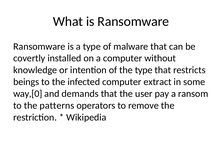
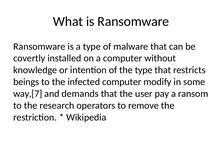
extract: extract -> modify (158, 82)
way,[0: way,[0 -> way,[7 (28, 94)
patterns: patterns -> research (57, 106)
